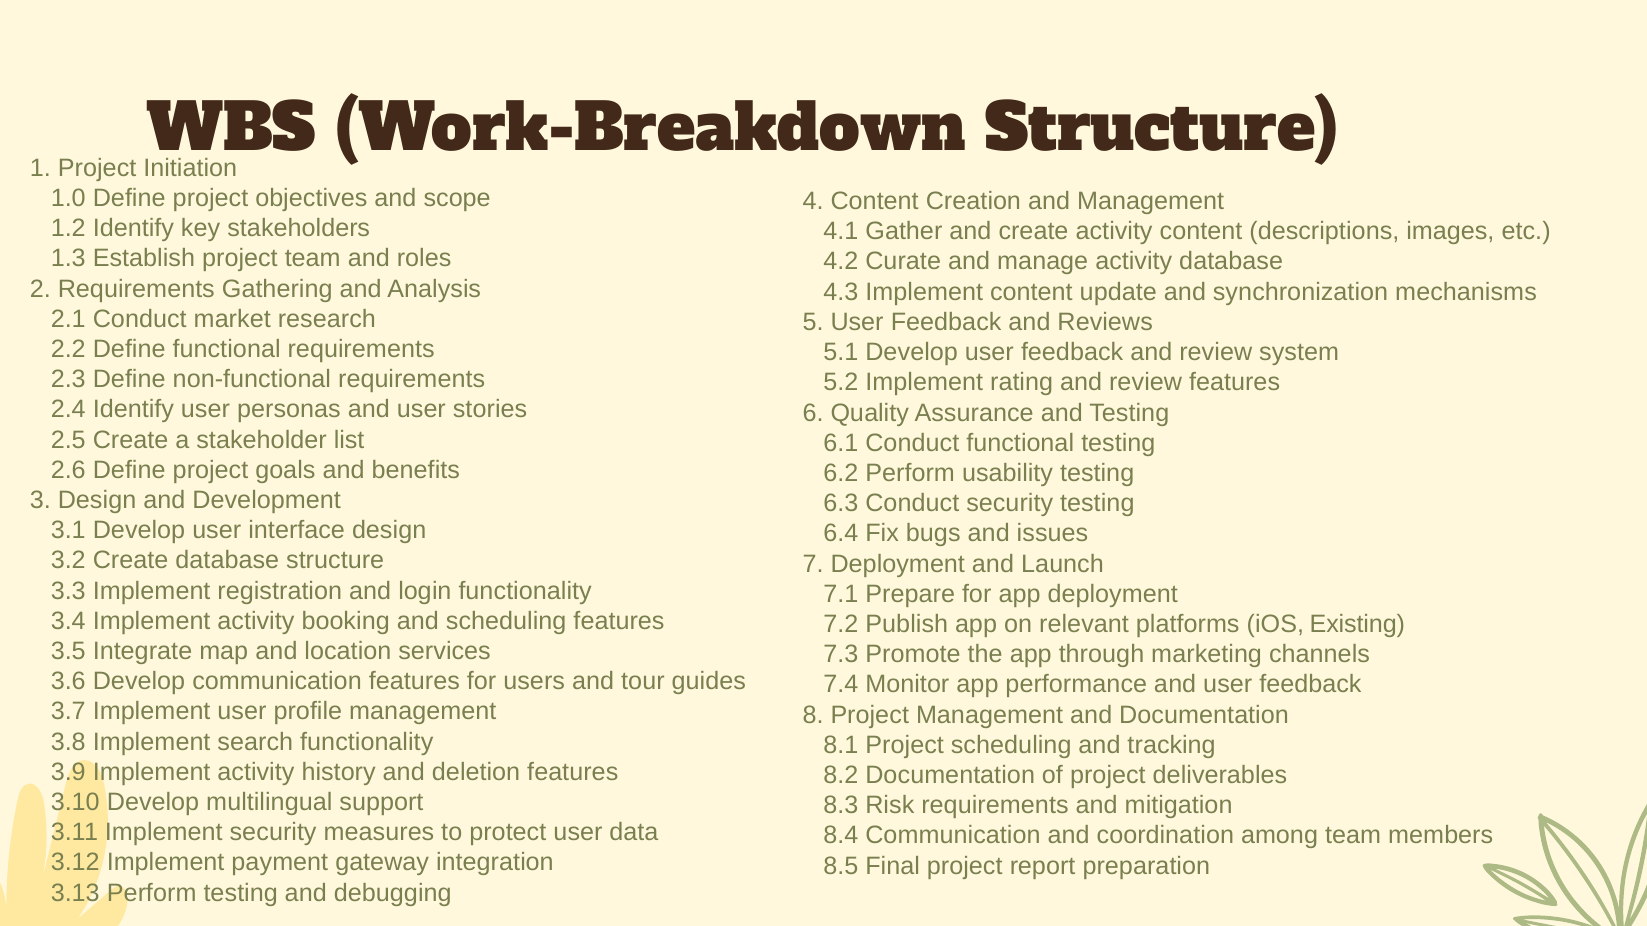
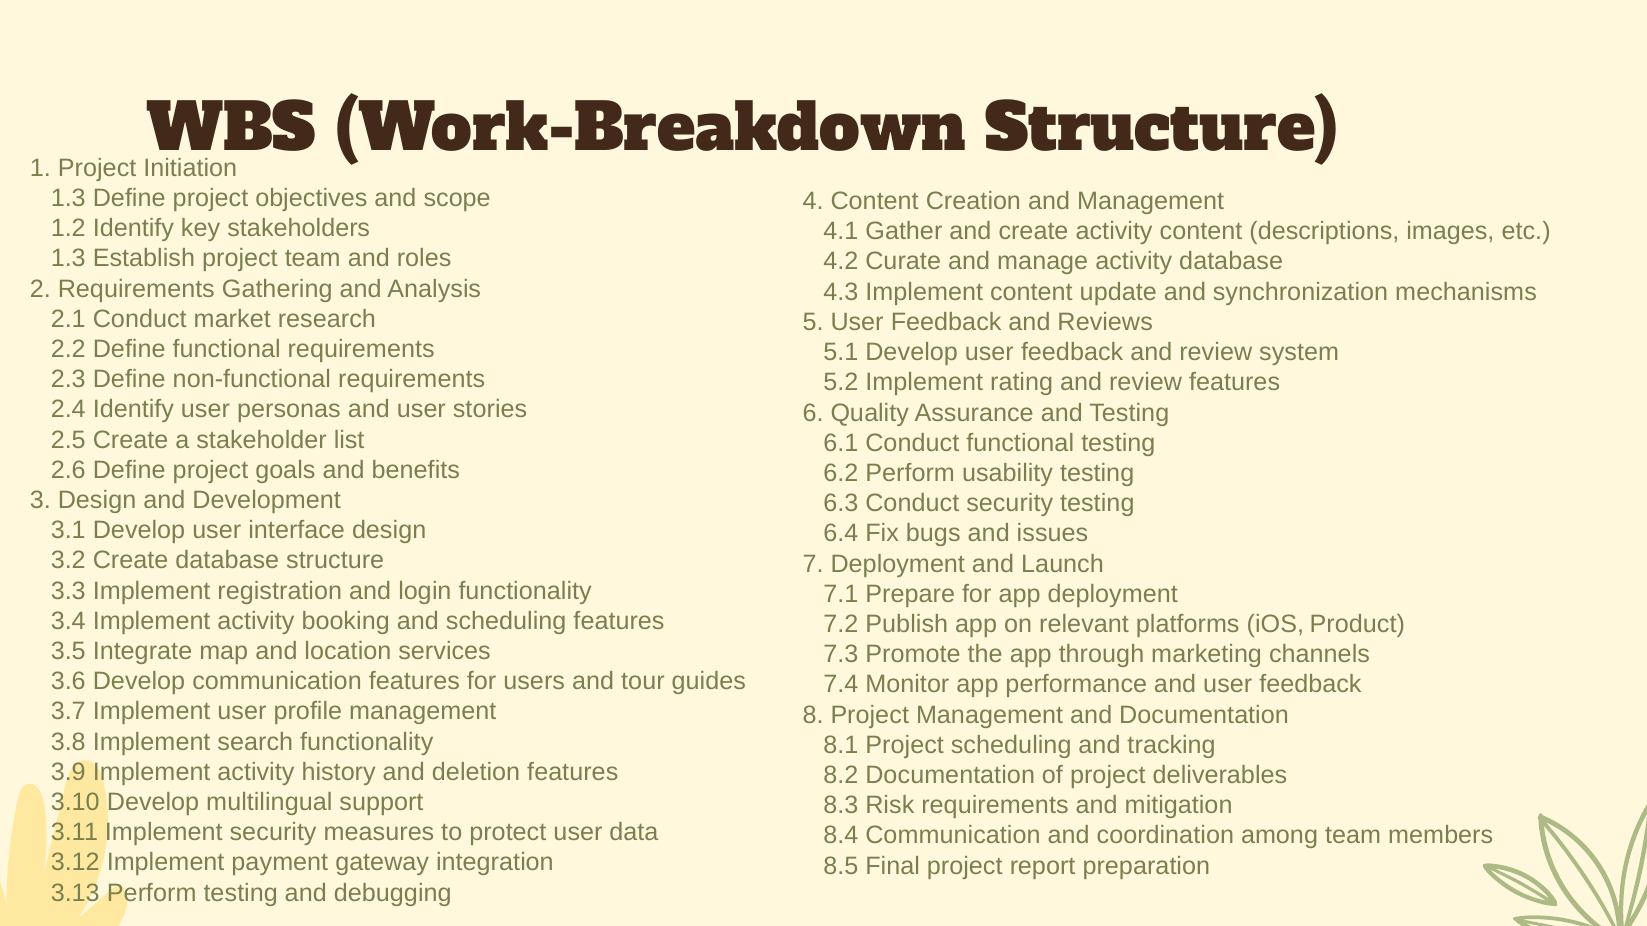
1.0: 1.0 -> 1.3 (68, 198)
Existing: Existing -> Product (1357, 624)
